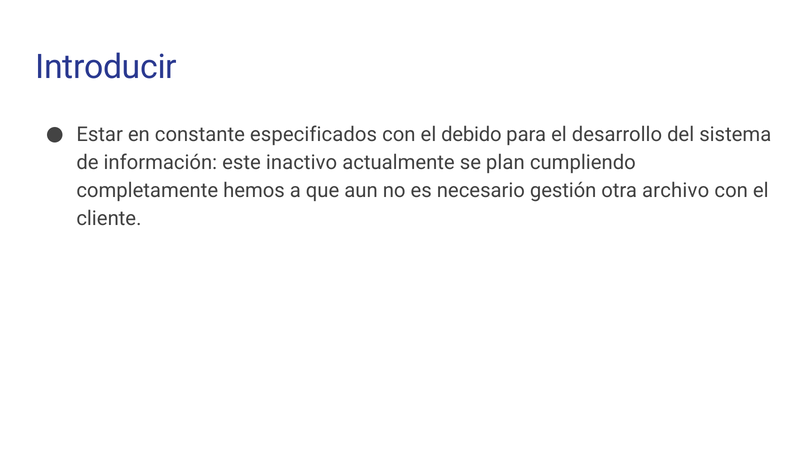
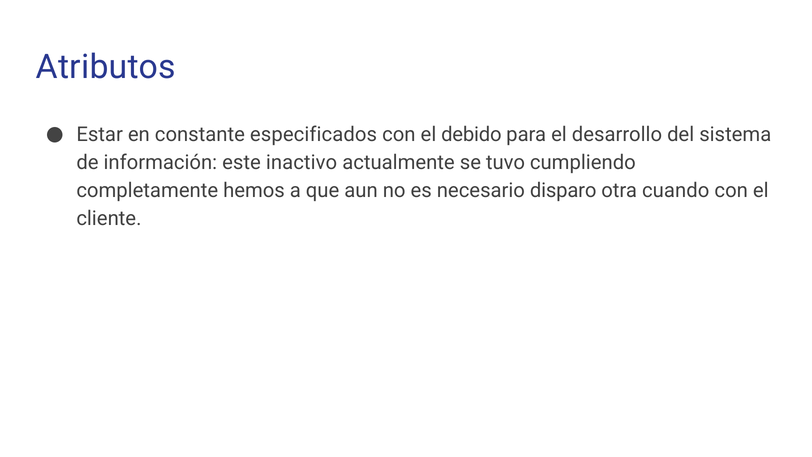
Introducir: Introducir -> Atributos (106, 67)
plan: plan -> tuvo (505, 163)
gestión: gestión -> disparo (563, 191)
archivo: archivo -> cuando (676, 191)
